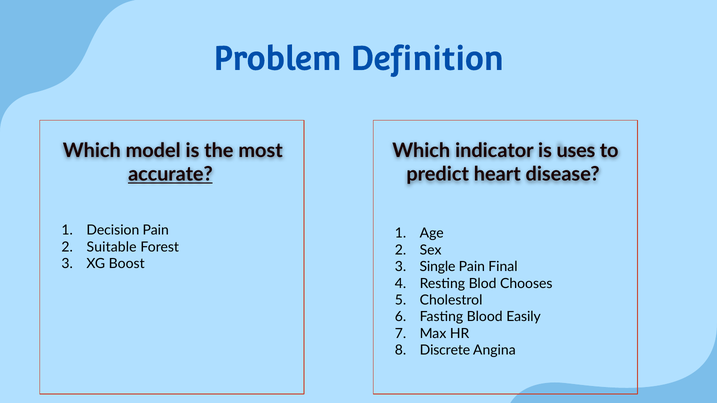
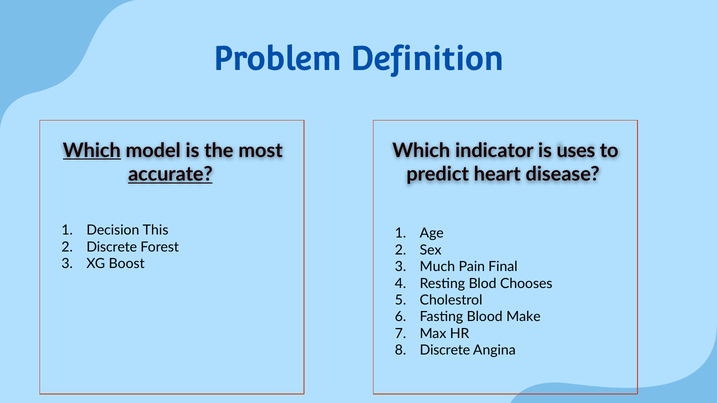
Which underline: none -> present (92, 151)
Decision Pain: Pain -> This (156, 231)
Suitable: Suitable -> Discrete (112, 247)
Single: Single -> Much (437, 267)
Easily: Easily -> Make (523, 317)
